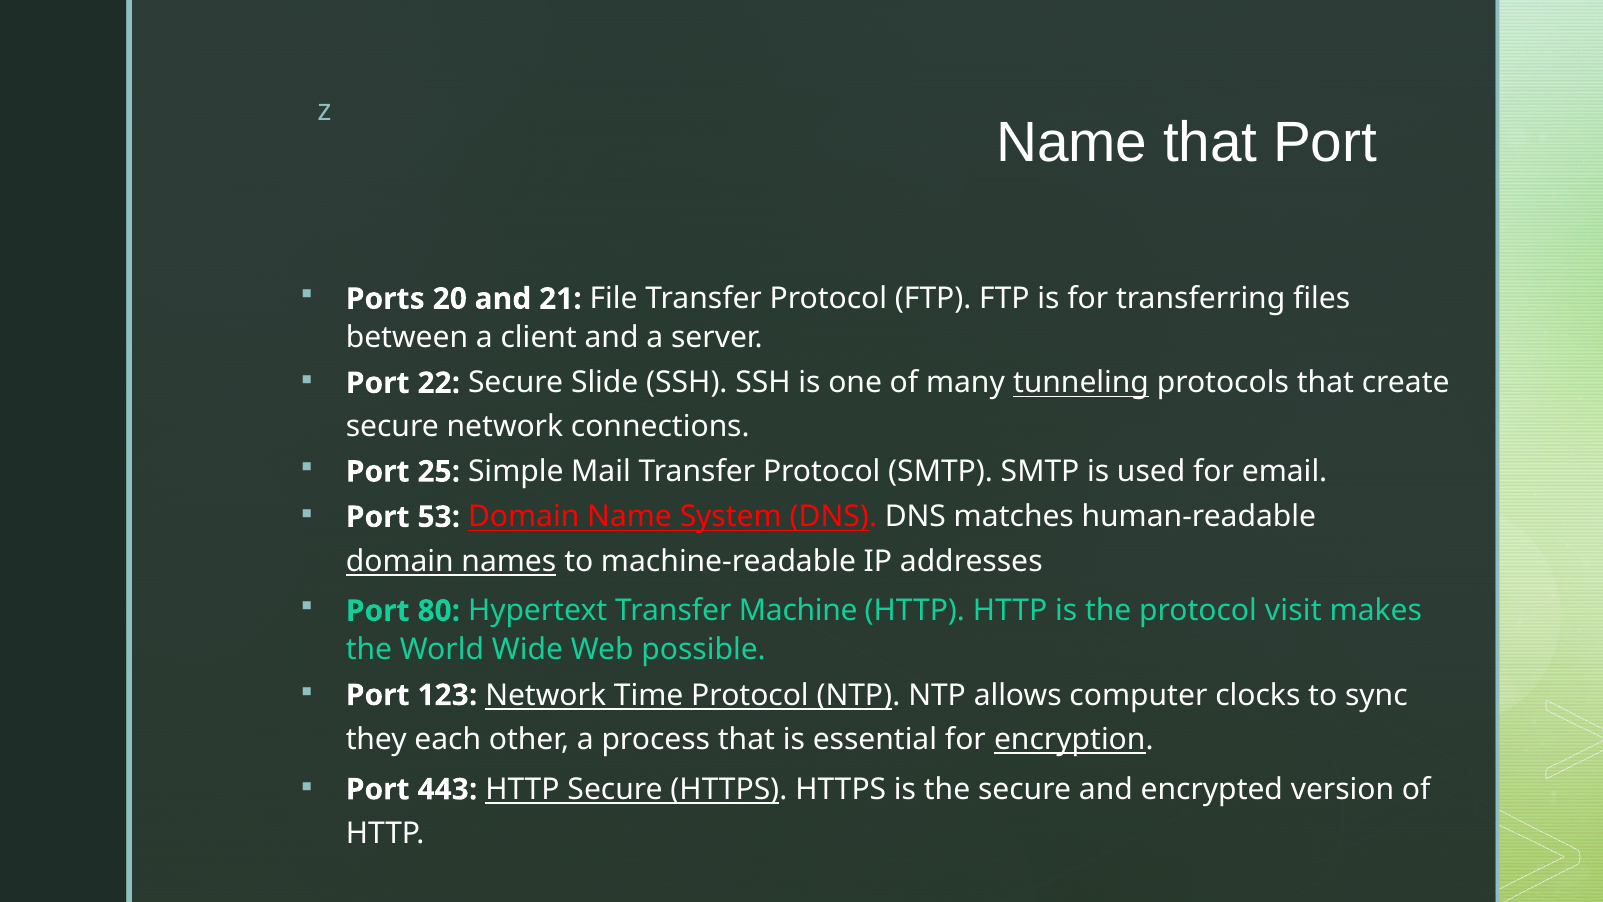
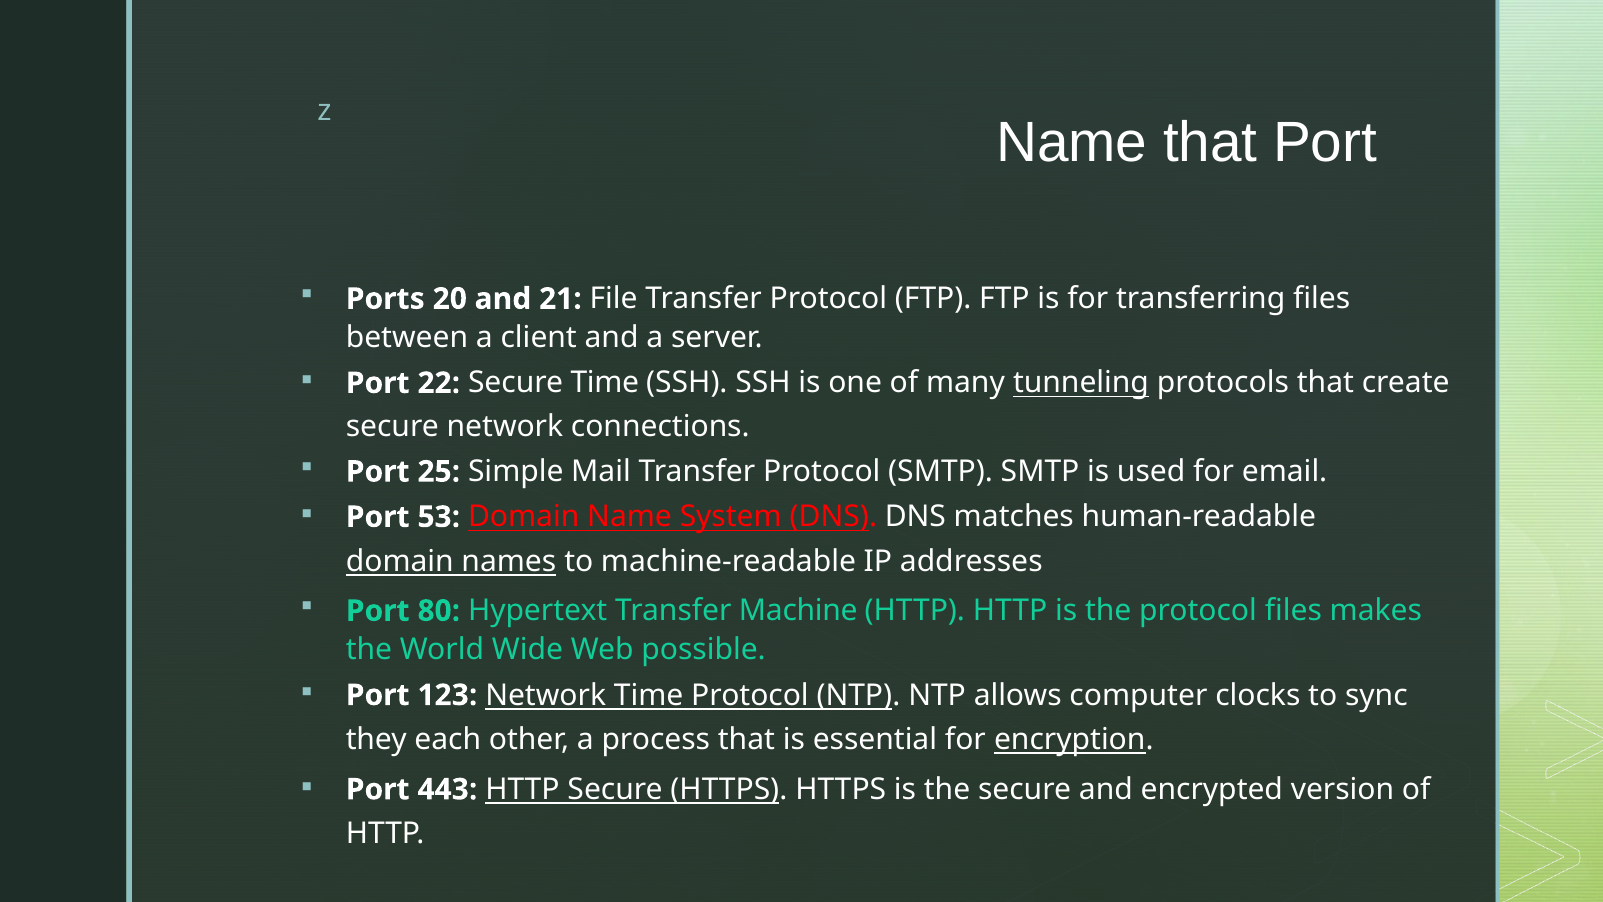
Secure Slide: Slide -> Time (605, 383)
protocol visit: visit -> files (1293, 611)
